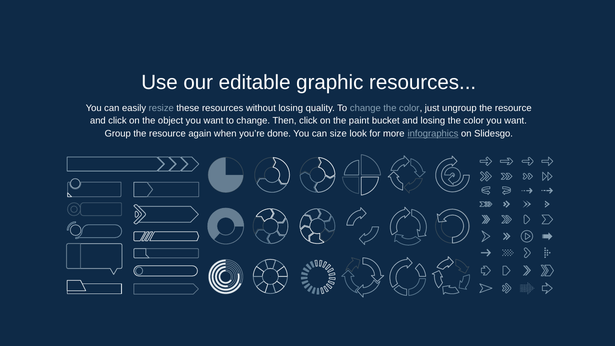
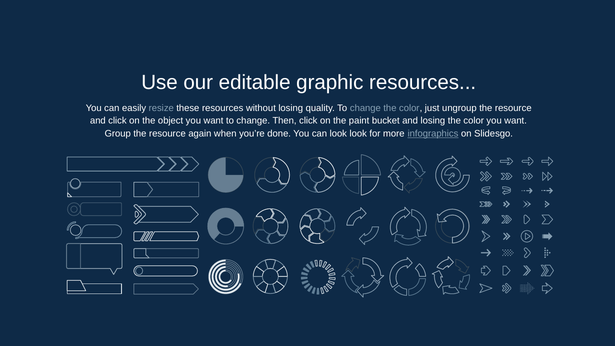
can size: size -> look (338, 134)
